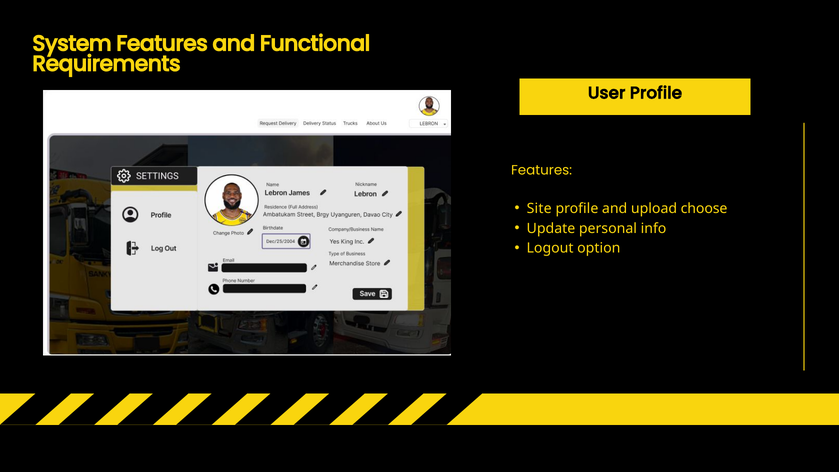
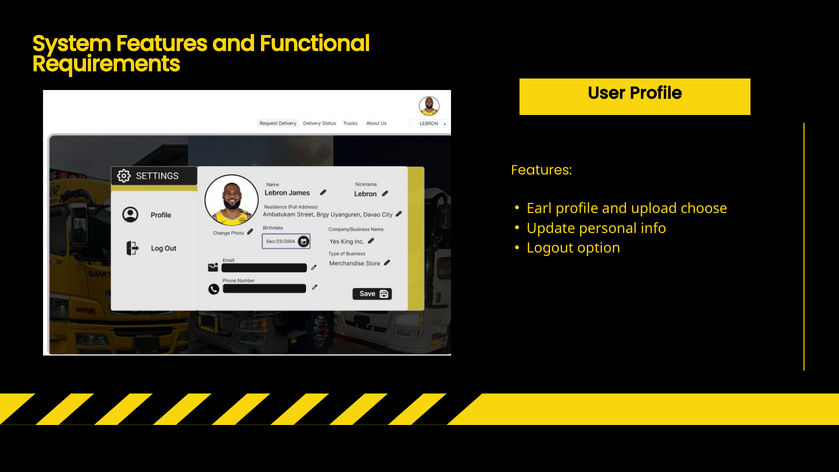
Site: Site -> Earl (539, 208)
